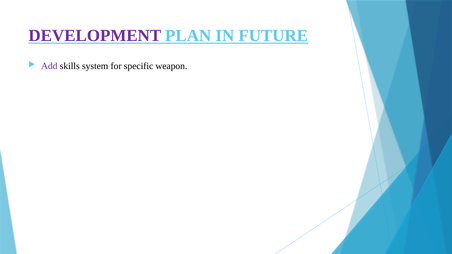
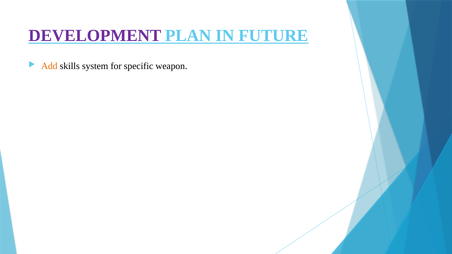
Add colour: purple -> orange (49, 66)
